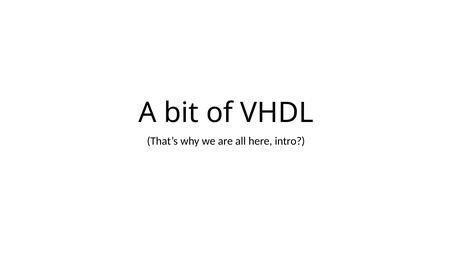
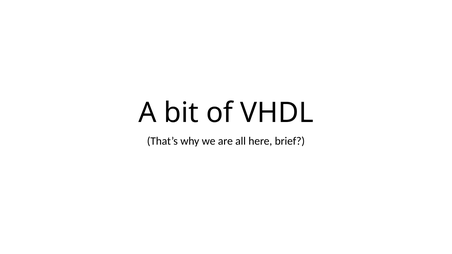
intro: intro -> brief (290, 141)
